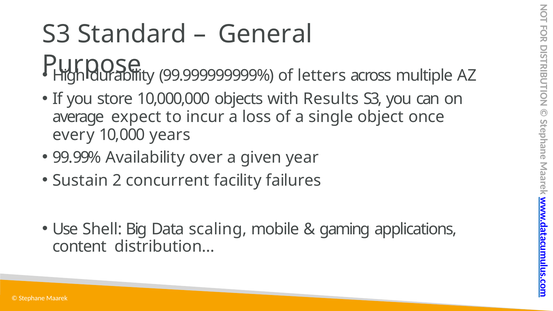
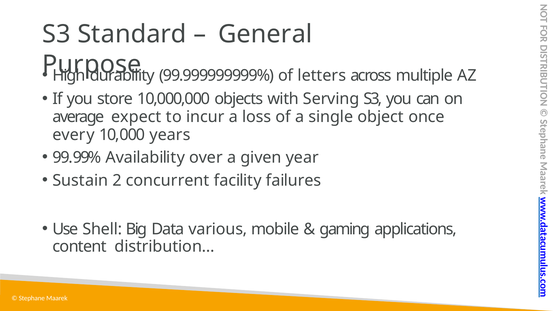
Results: Results -> Serving (331, 99)
scaling: scaling -> various (218, 229)
